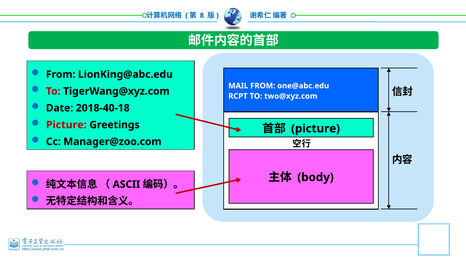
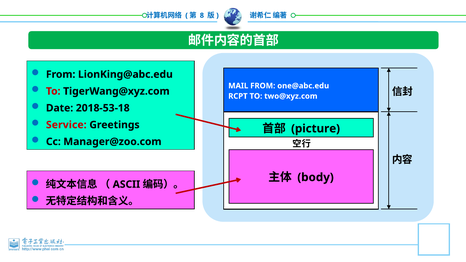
2018-40-18: 2018-40-18 -> 2018-53-18 (103, 108)
Picture: Picture -> Service (66, 125)
